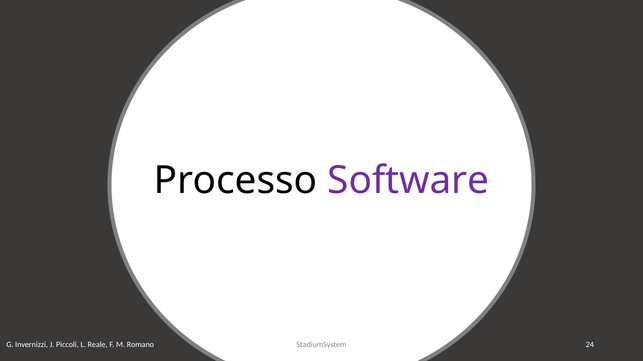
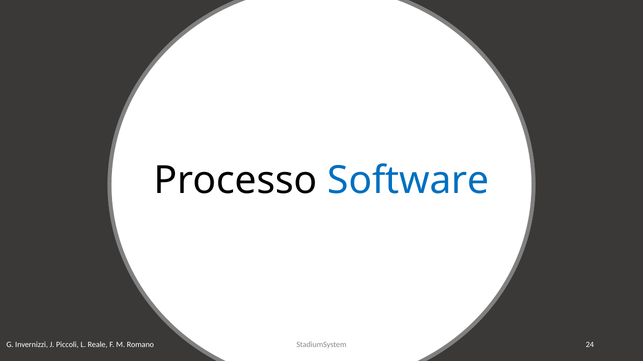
Software colour: purple -> blue (408, 181)
